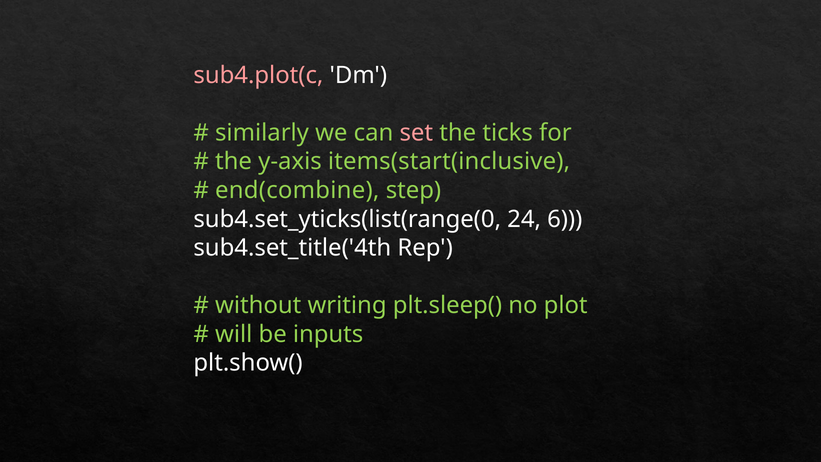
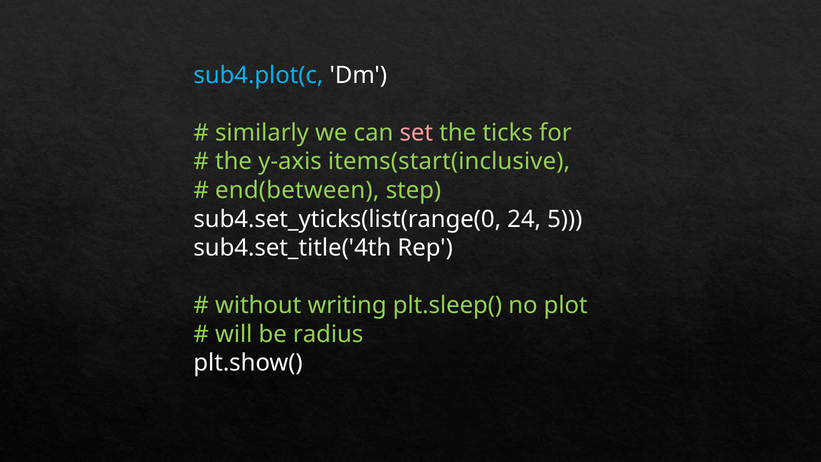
sub4.plot(c colour: pink -> light blue (258, 75)
end(combine: end(combine -> end(between (297, 190)
6: 6 -> 5 (565, 219)
inputs: inputs -> radius (328, 334)
